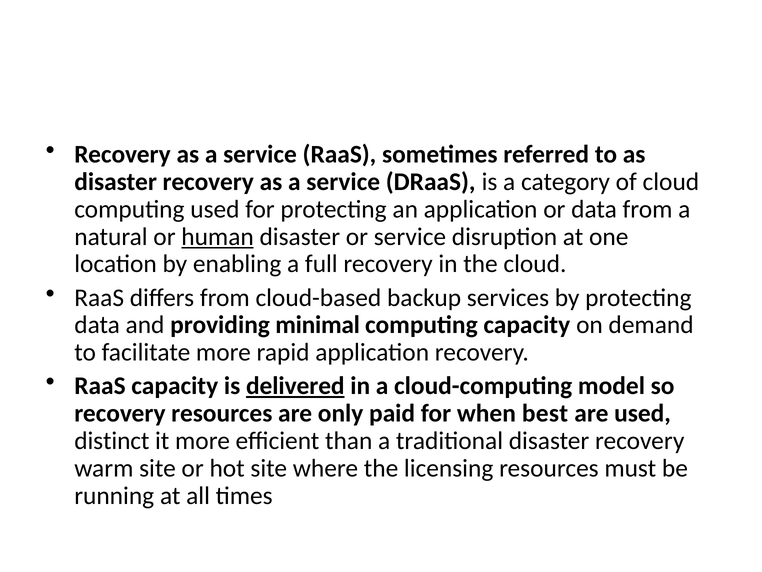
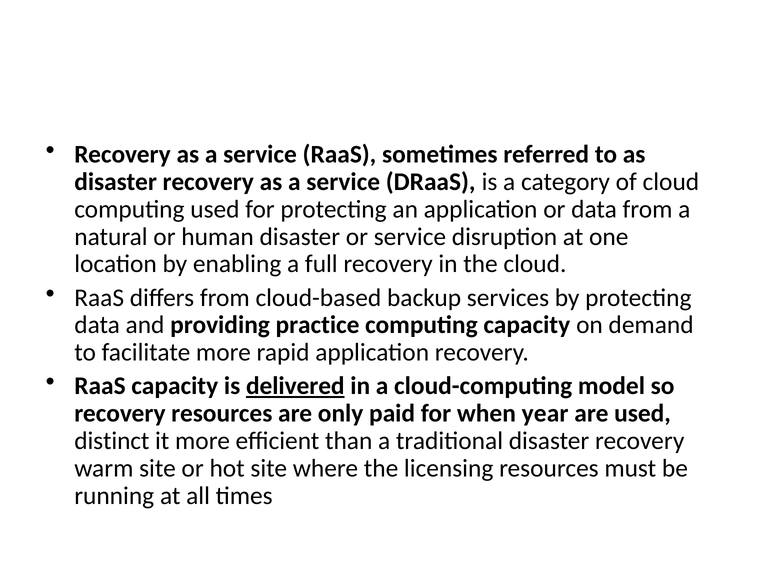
human underline: present -> none (218, 236)
minimal: minimal -> practice (317, 325)
best: best -> year (545, 413)
